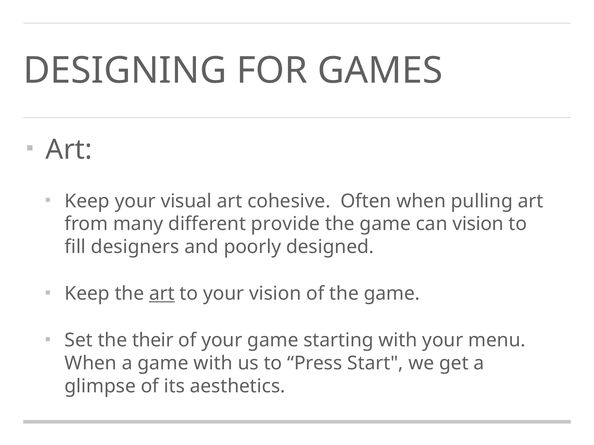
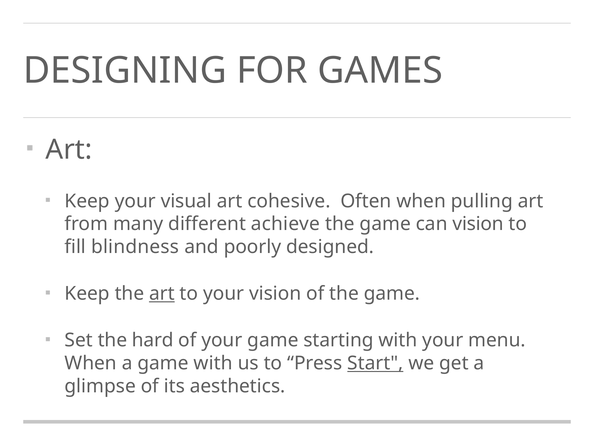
provide: provide -> achieve (285, 224)
designers: designers -> blindness (135, 247)
their: their -> hard (153, 341)
Start underline: none -> present (375, 364)
